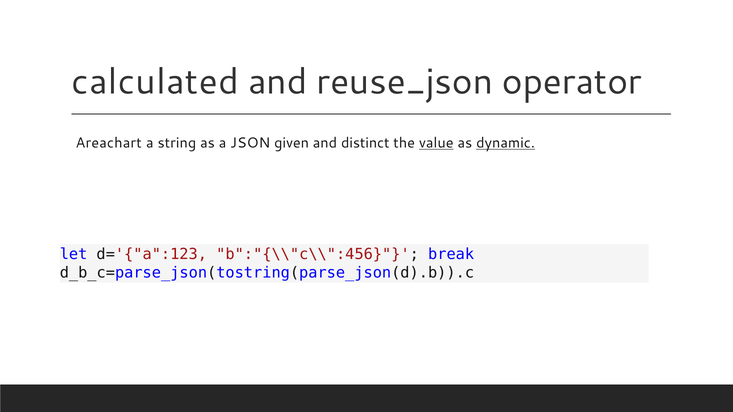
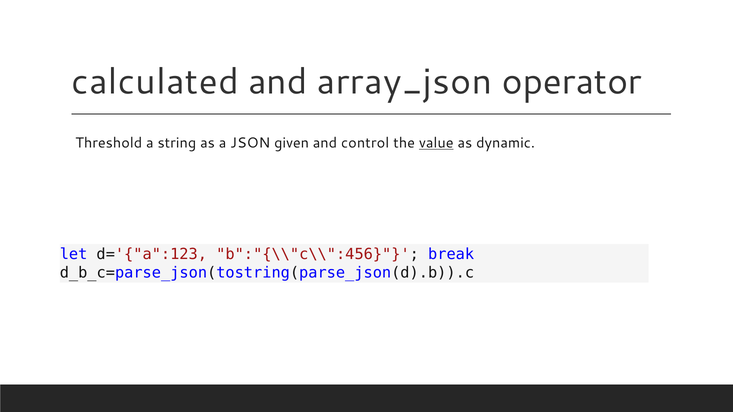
reuse_json: reuse_json -> array_json (404, 82)
Areachart: Areachart -> Threshold (109, 143)
distinct: distinct -> control (365, 143)
dynamic underline: present -> none (506, 143)
